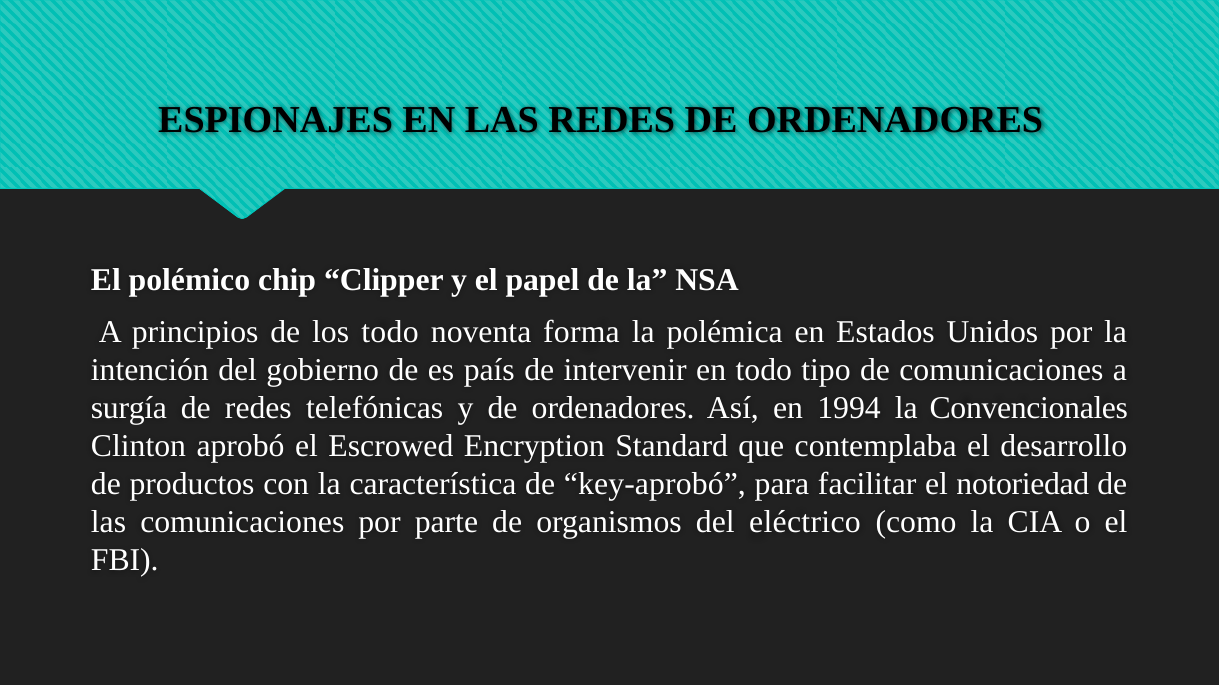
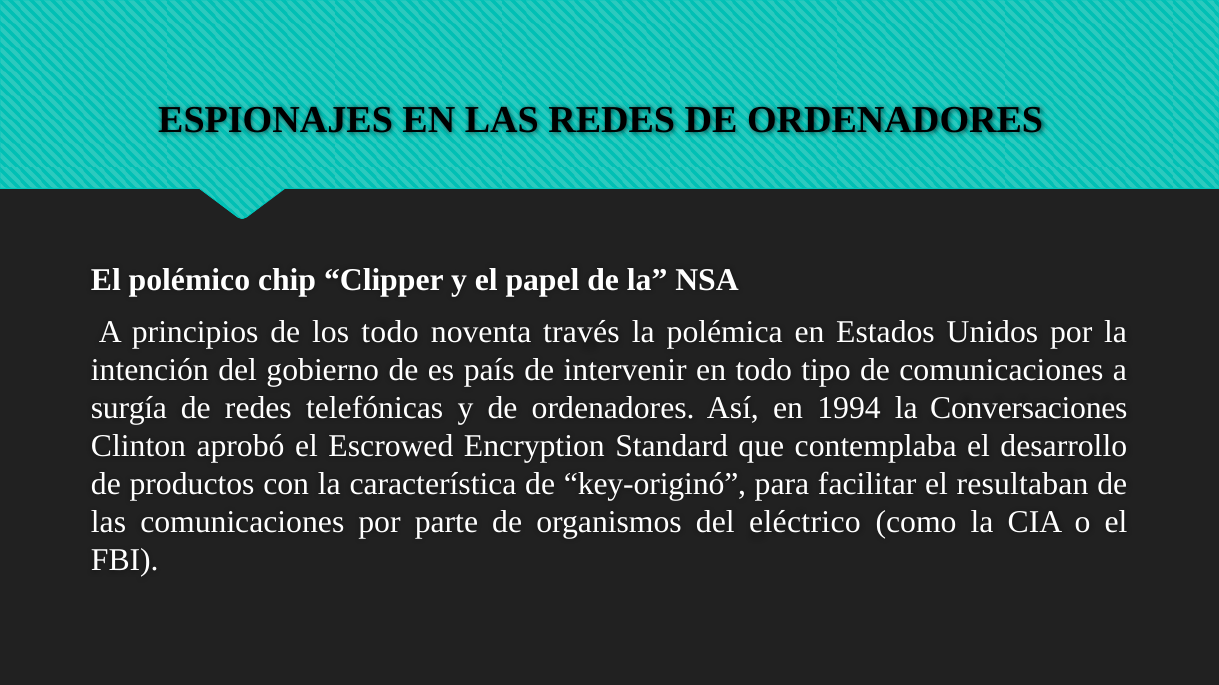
forma: forma -> través (581, 333)
Convencionales: Convencionales -> Conversaciones (1029, 409)
key-aprobó: key-aprobó -> key-originó (655, 485)
notoriedad: notoriedad -> resultaban (1023, 485)
